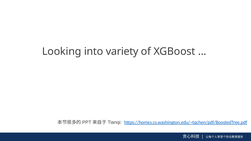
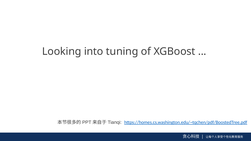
variety: variety -> tuning (122, 52)
